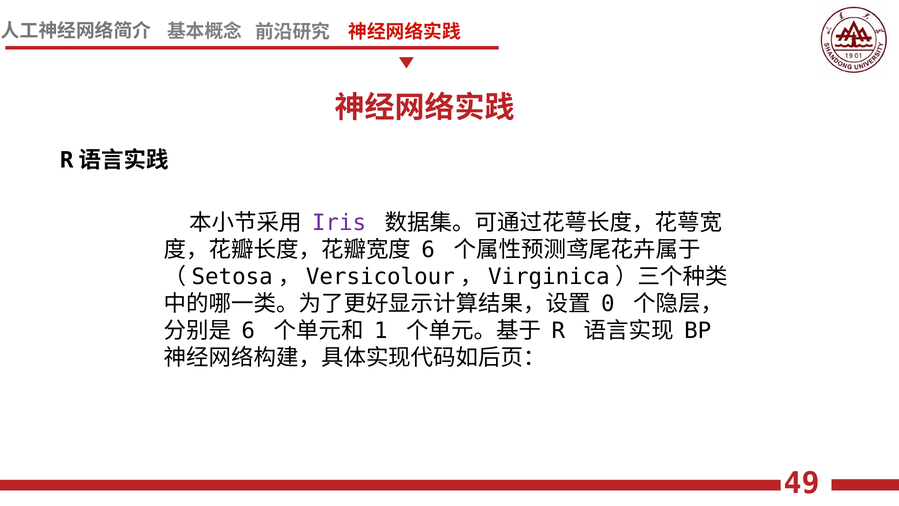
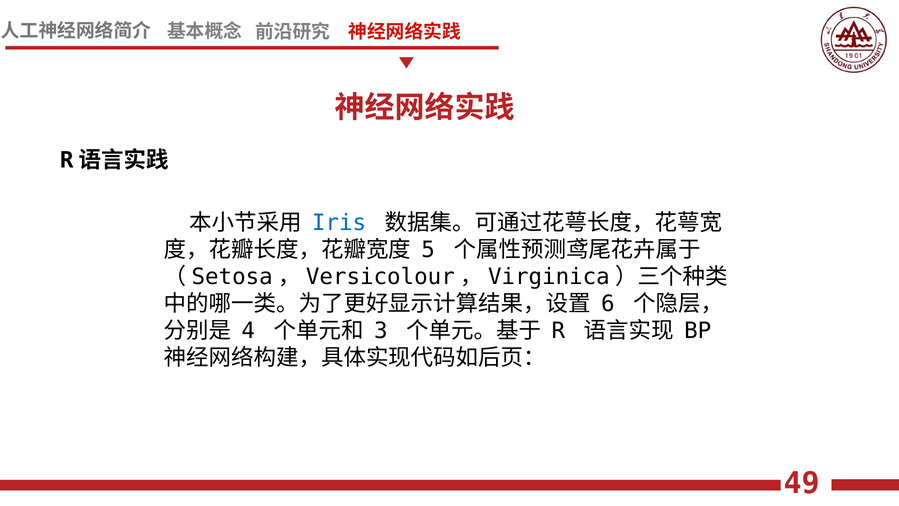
Iris colour: purple -> blue (339, 223)
6: 6 -> 5 (428, 250)
0: 0 -> 6 (608, 303)
6: 6 -> 4 (248, 330)
1: 1 -> 3 (381, 330)
